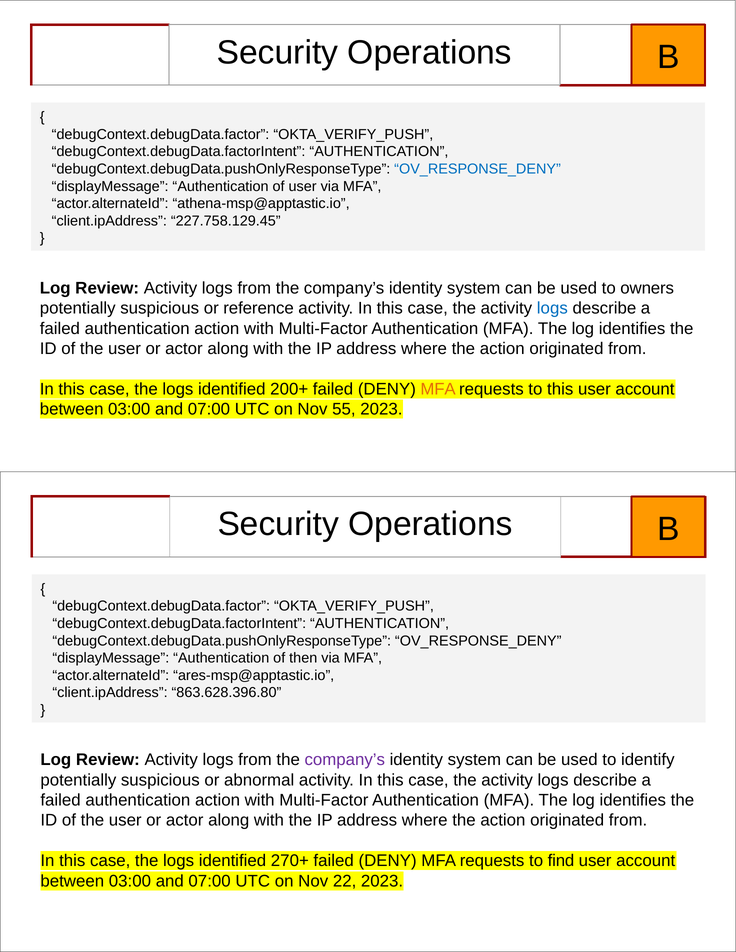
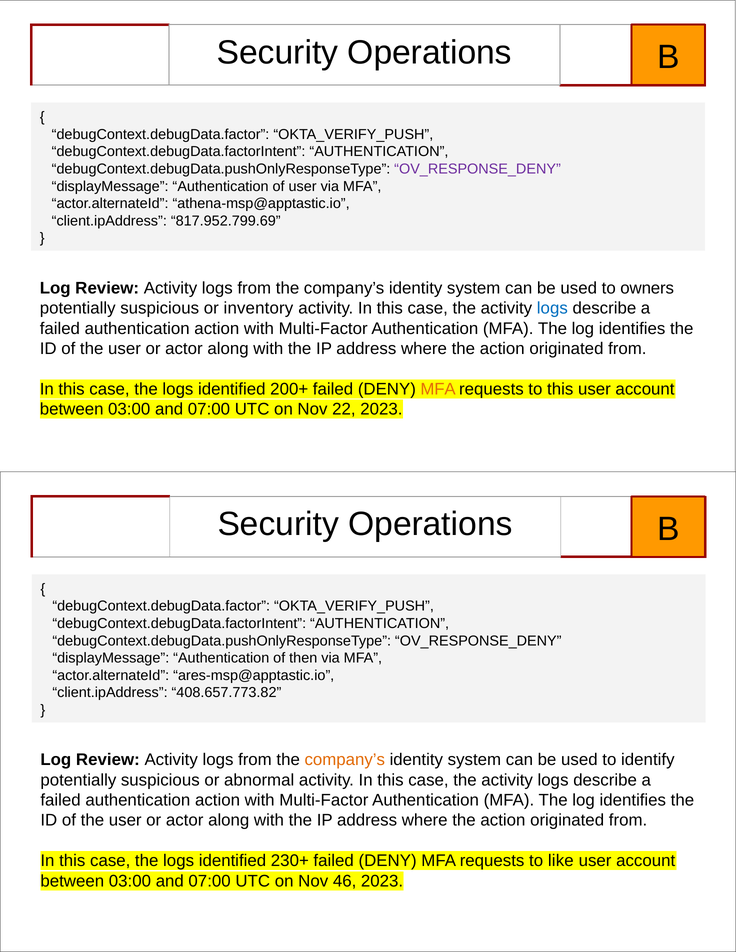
OV_RESPONSE_DENY colour: blue -> purple (478, 169)
227.758.129.45: 227.758.129.45 -> 817.952.799.69 (226, 221)
reference: reference -> inventory (258, 308)
55: 55 -> 22 (344, 410)
863.628.396.80: 863.628.396.80 -> 408.657.773.82 (226, 693)
company’s colour: purple -> orange (345, 760)
270+: 270+ -> 230+ (290, 861)
find: find -> like (561, 861)
22: 22 -> 46 (345, 881)
